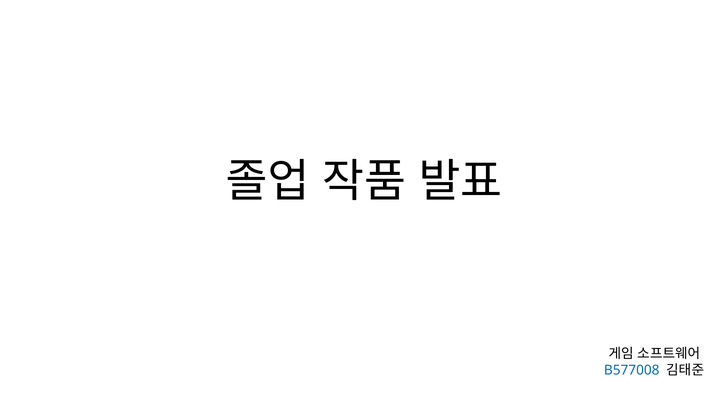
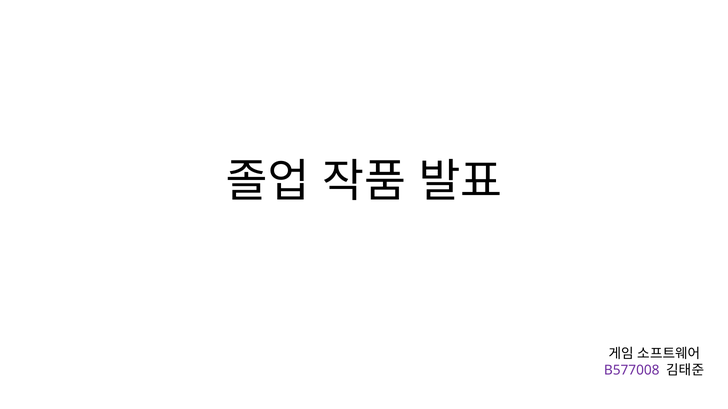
B577008 colour: blue -> purple (632, 371)
